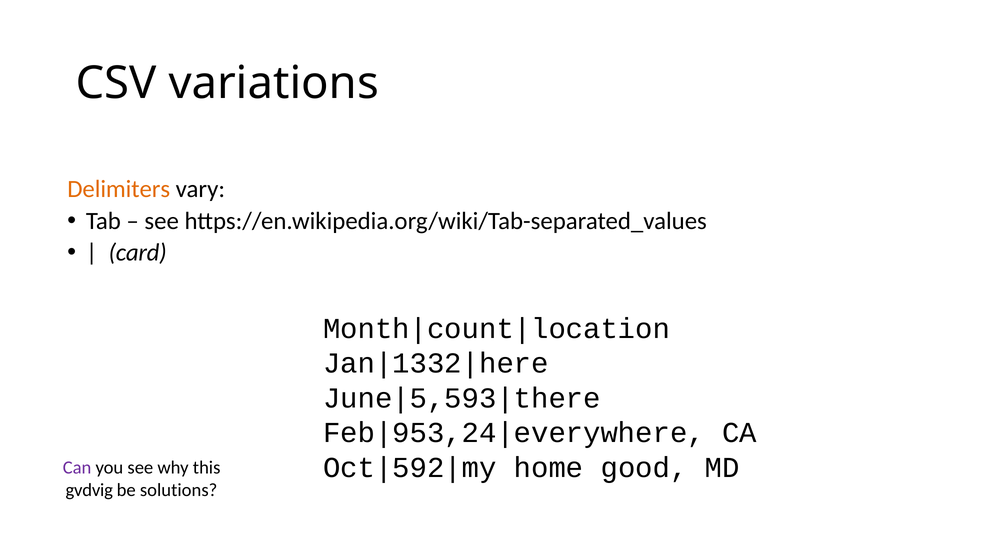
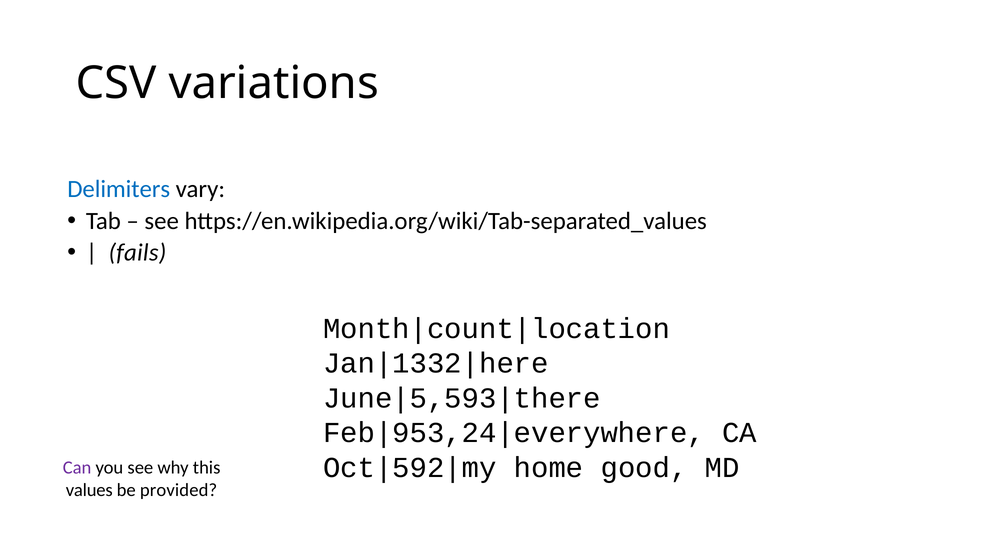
Delimiters colour: orange -> blue (119, 189)
card: card -> fails (137, 253)
gvdvig: gvdvig -> values (89, 491)
solutions: solutions -> provided (179, 491)
